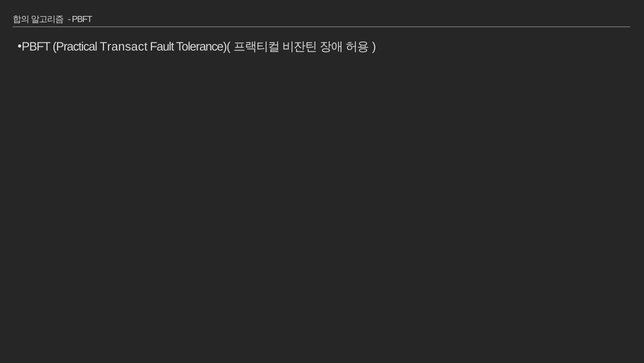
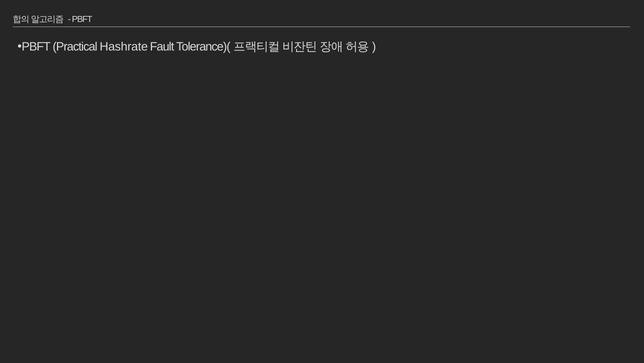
Transact: Transact -> Hashrate (124, 47)
